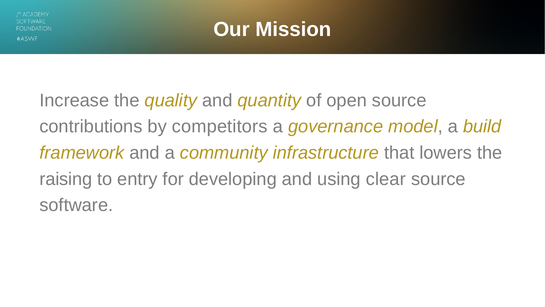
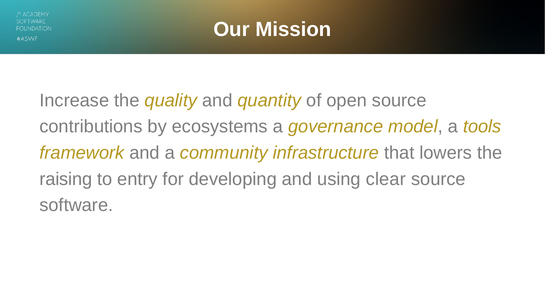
competitors: competitors -> ecosystems (220, 126)
build: build -> tools (482, 126)
